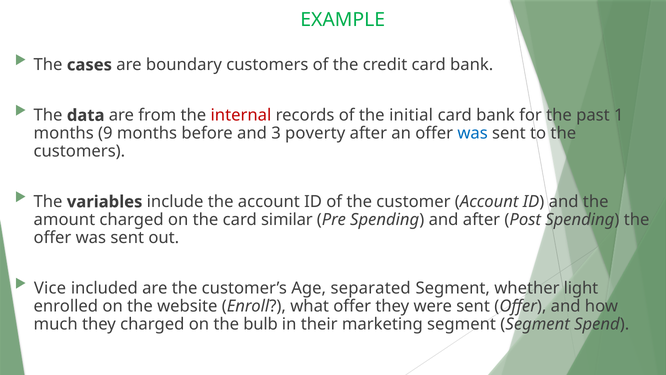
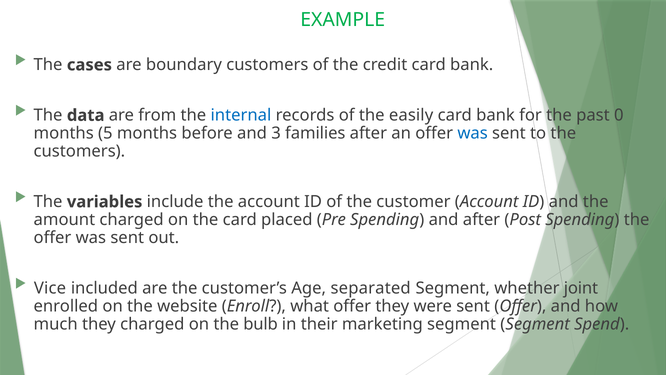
internal colour: red -> blue (241, 115)
initial: initial -> easily (411, 115)
1: 1 -> 0 (619, 115)
9: 9 -> 5 (105, 133)
poverty: poverty -> families (315, 133)
similar: similar -> placed (287, 220)
light: light -> joint (581, 288)
